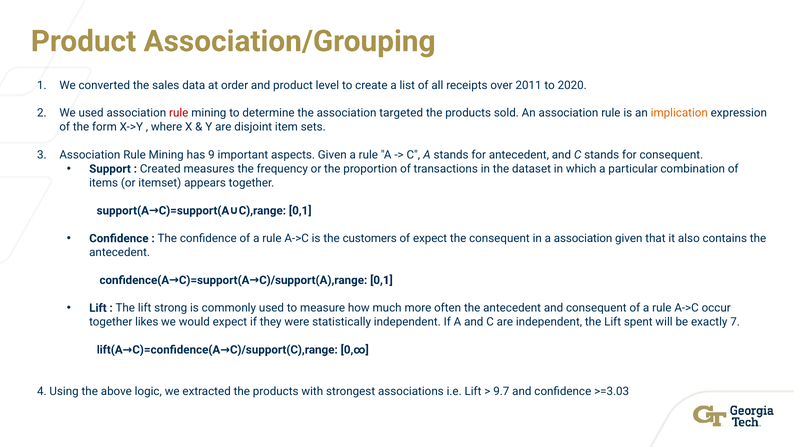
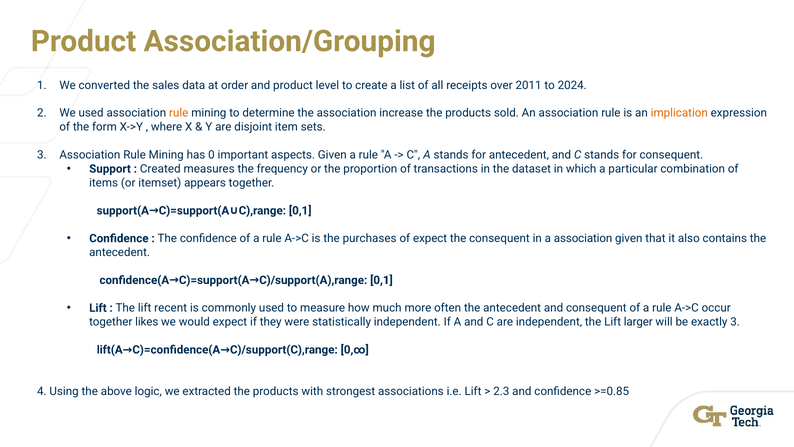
2020: 2020 -> 2024 (572, 85)
rule colour: red -> orange (179, 113)
targeted: targeted -> increase (401, 113)
9: 9 -> 0 (211, 155)
customers: customers -> purchases (370, 238)
strong: strong -> recent (171, 308)
spent: spent -> larger (638, 322)
exactly 7: 7 -> 3 (735, 322)
9.7: 9.7 -> 2.3 (501, 391)
>=3.03: >=3.03 -> >=0.85 (612, 391)
